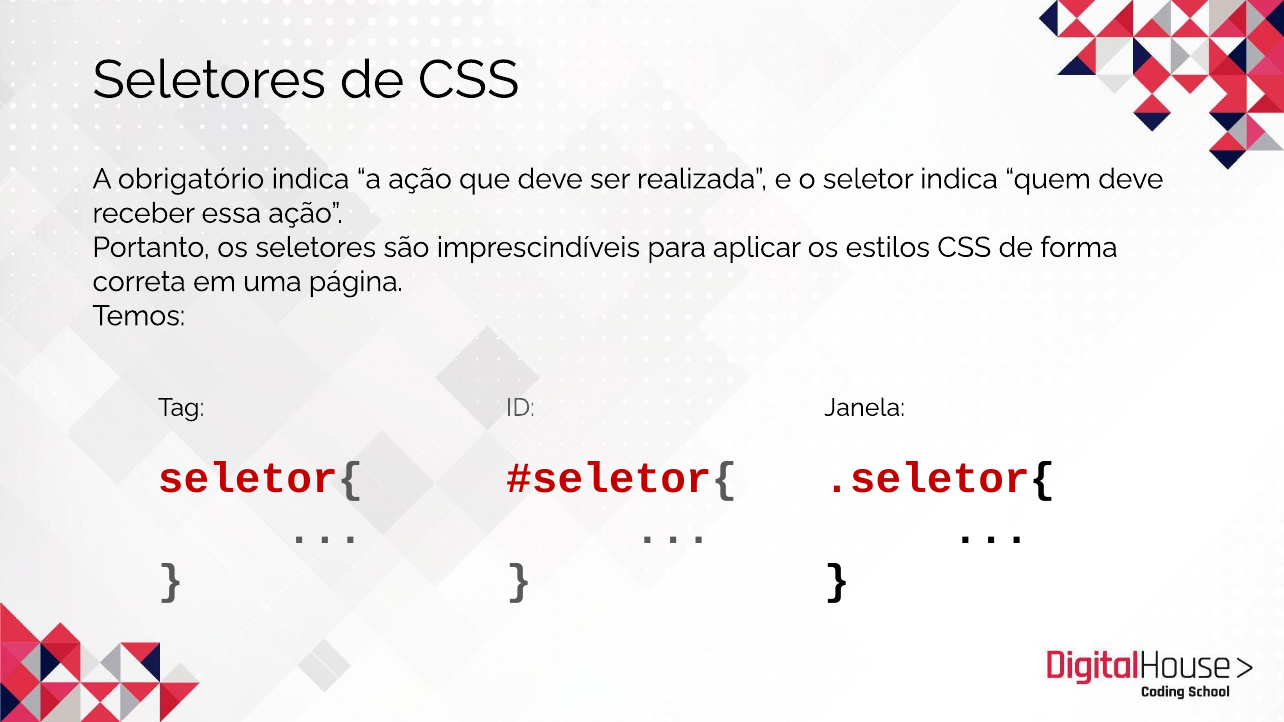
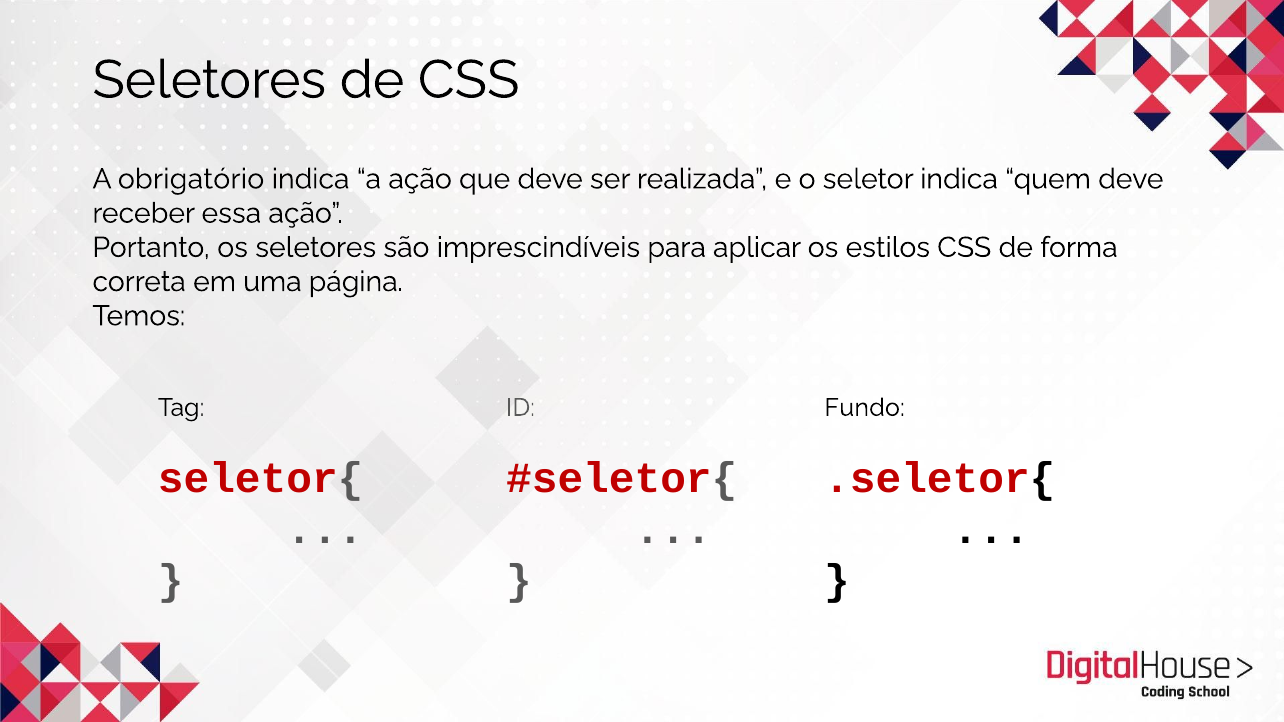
Janela: Janela -> Fundo (865, 408)
